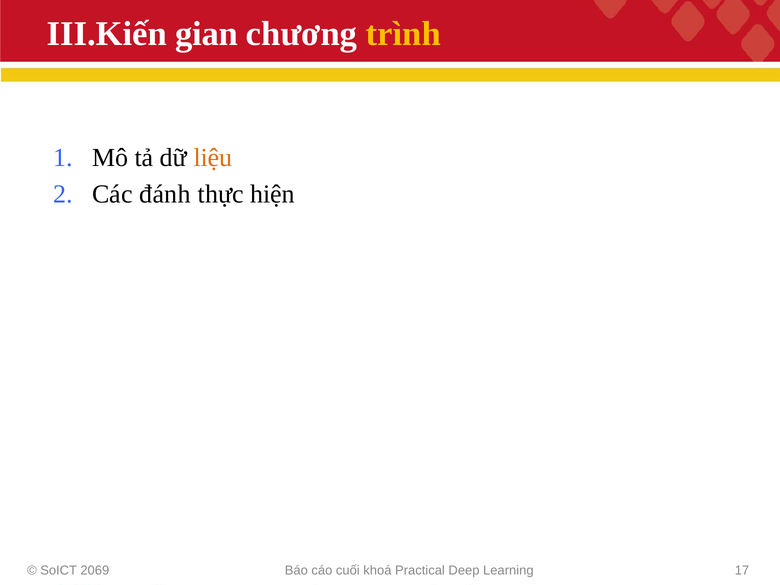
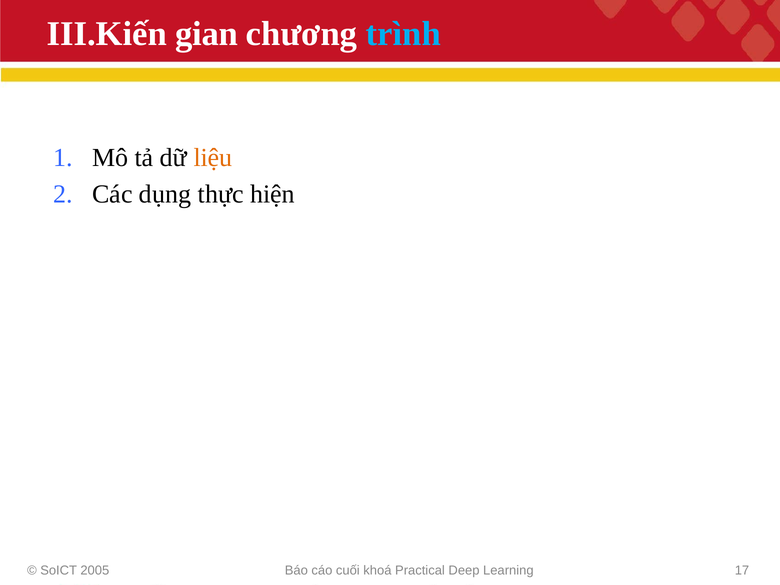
trình colour: yellow -> light blue (403, 34)
đánh: đánh -> dụng (165, 194)
2069: 2069 -> 2005 (95, 570)
